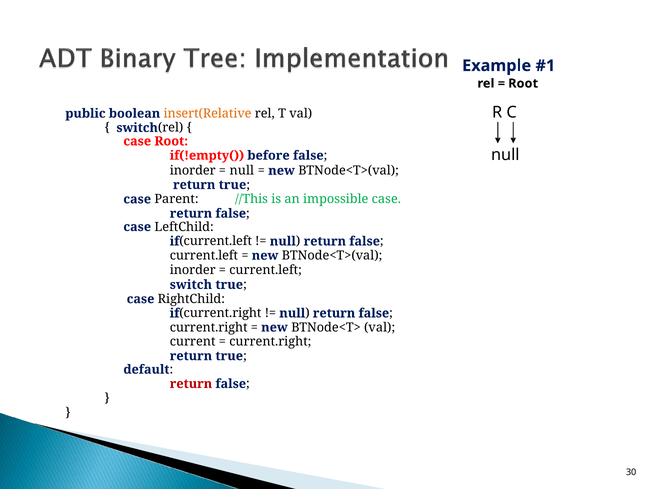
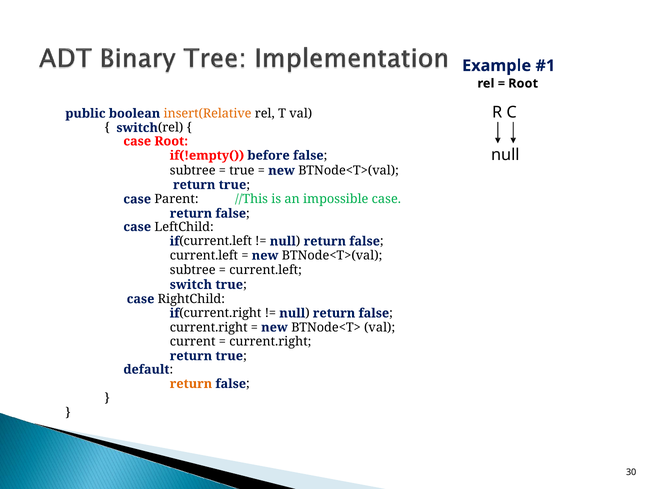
inorder: inorder -> subtree (193, 171)
null: null -> true (242, 171)
inorder: inorder -> subtree (193, 270)
return colour: red -> orange (191, 384)
